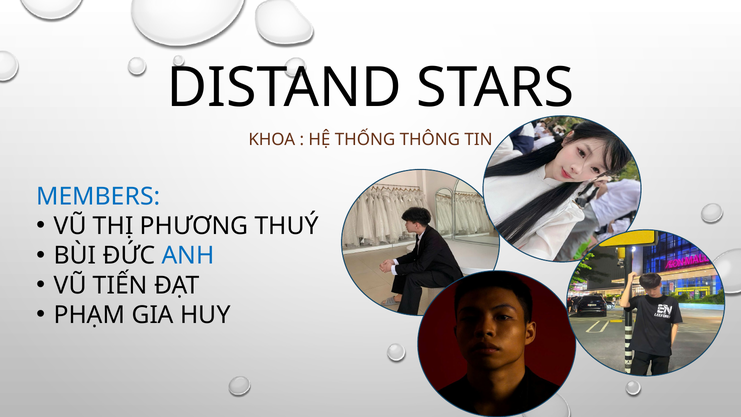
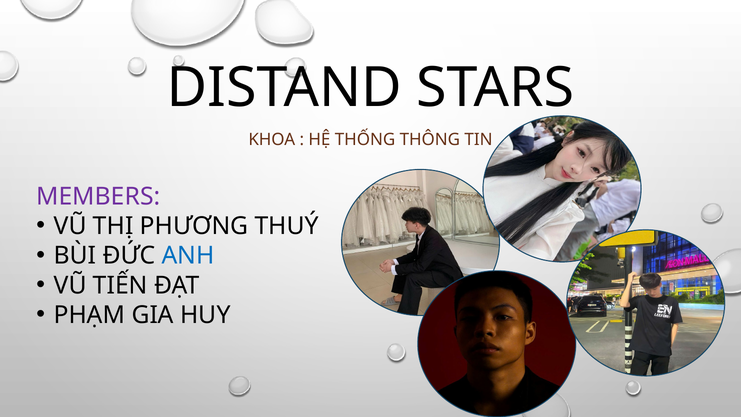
MEMBERS colour: blue -> purple (98, 196)
